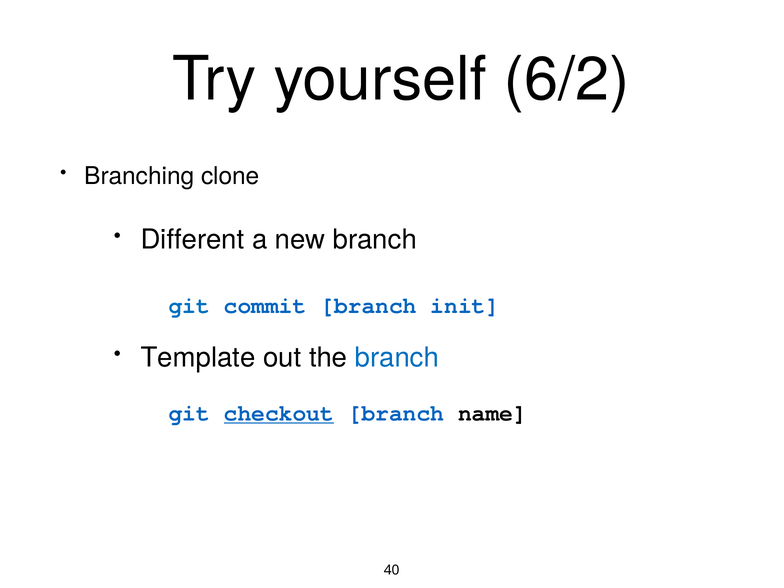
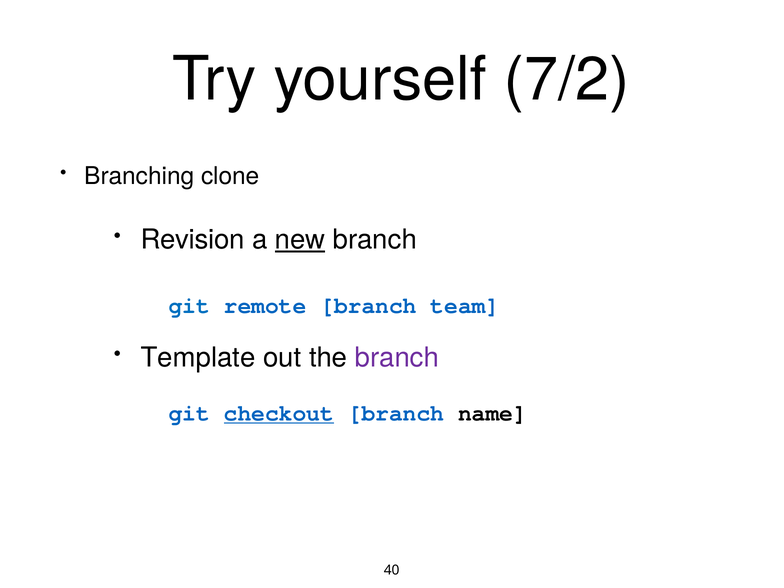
6/2: 6/2 -> 7/2 (567, 80)
Different: Different -> Revision (193, 240)
new underline: none -> present (300, 240)
commit: commit -> remote (265, 306)
init: init -> team (465, 306)
branch colour: blue -> purple (397, 358)
